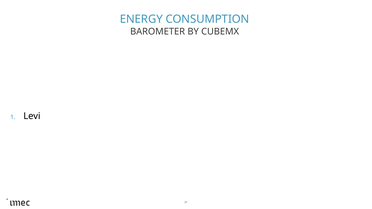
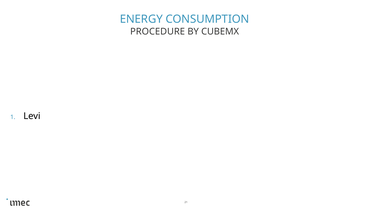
BAROMETER: BAROMETER -> PROCEDURE (158, 32)
